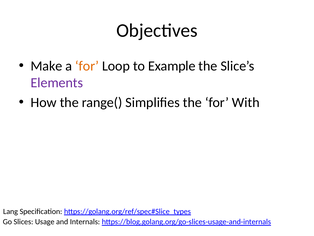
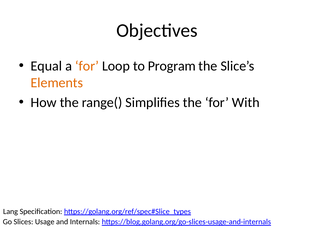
Make: Make -> Equal (46, 66)
Example: Example -> Program (172, 66)
Elements colour: purple -> orange (57, 83)
